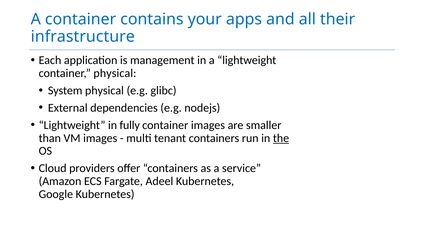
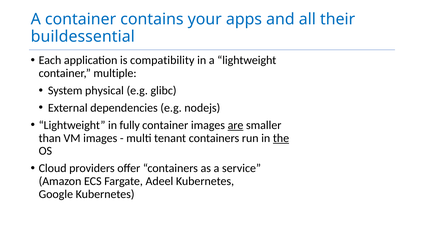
infrastructure: infrastructure -> buildessential (83, 36)
management: management -> compatibility (162, 60)
container physical: physical -> multiple (115, 73)
are underline: none -> present (236, 125)
